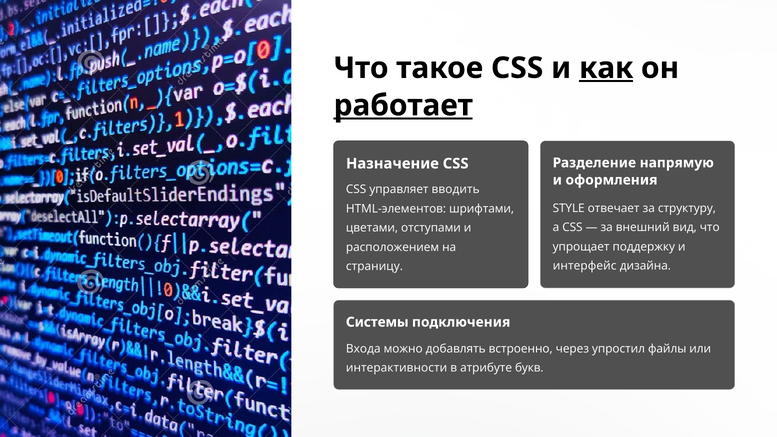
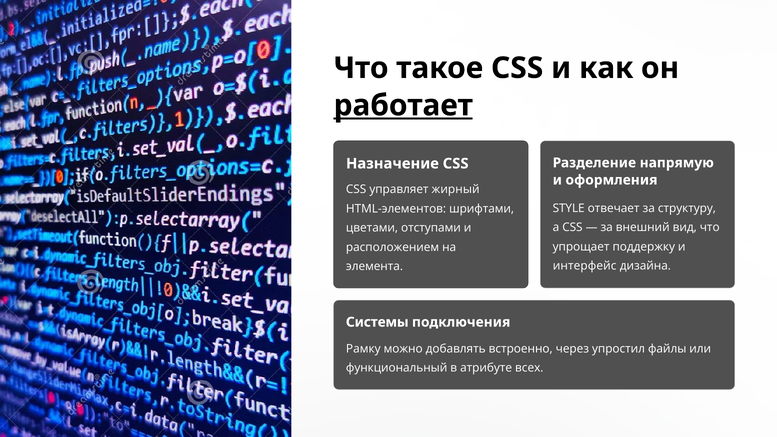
как underline: present -> none (606, 68)
вводить: вводить -> жирный (456, 190)
страницу: страницу -> элемента (374, 266)
Входа: Входа -> Рамку (363, 349)
интерактивности: интерактивности -> функциональный (397, 368)
букв: букв -> всех (529, 368)
